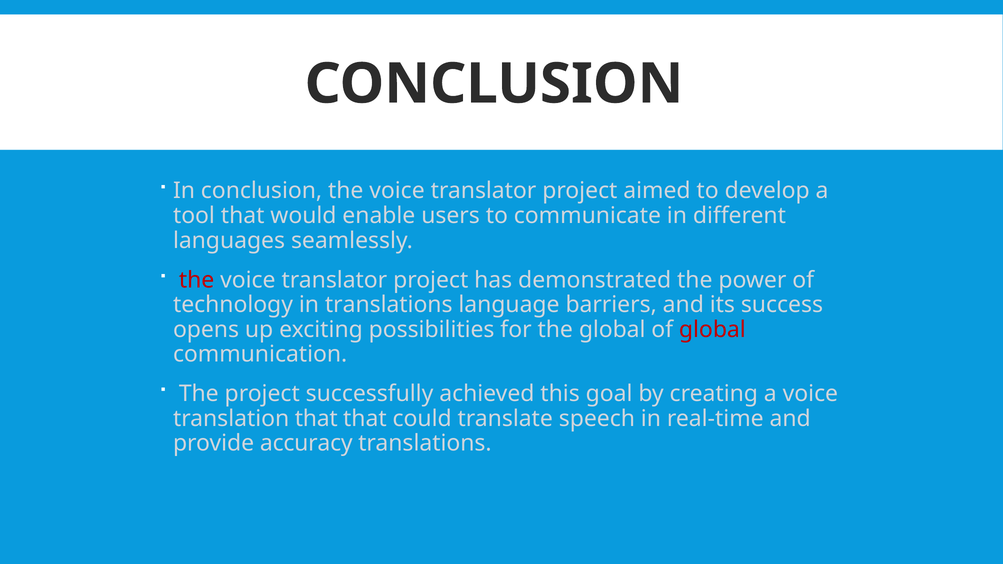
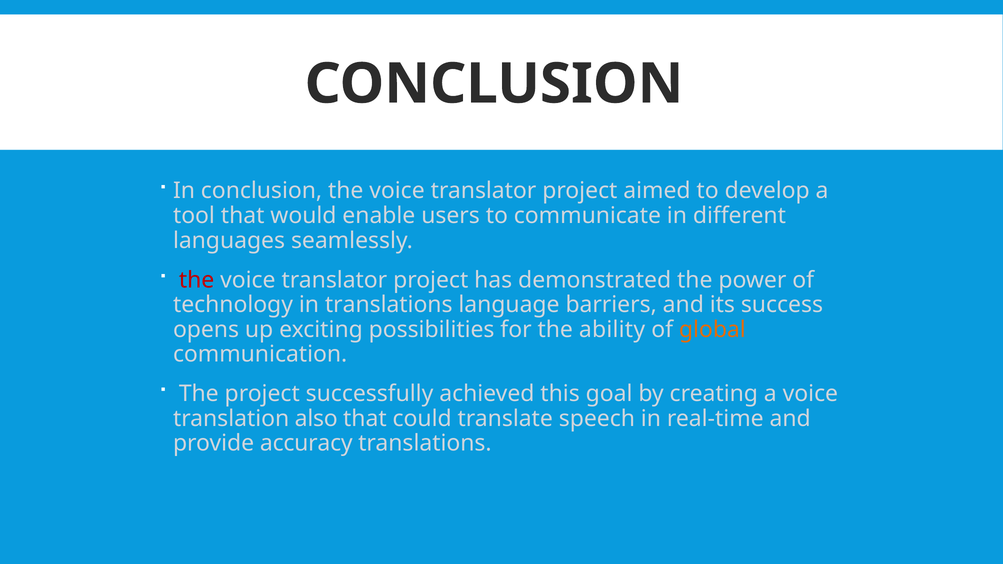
the global: global -> ability (612, 330)
global colour: red -> orange (712, 330)
translation that: that -> also (316, 419)
